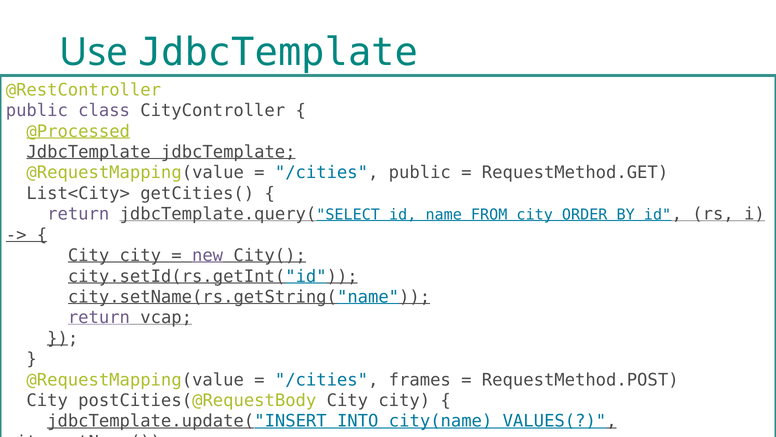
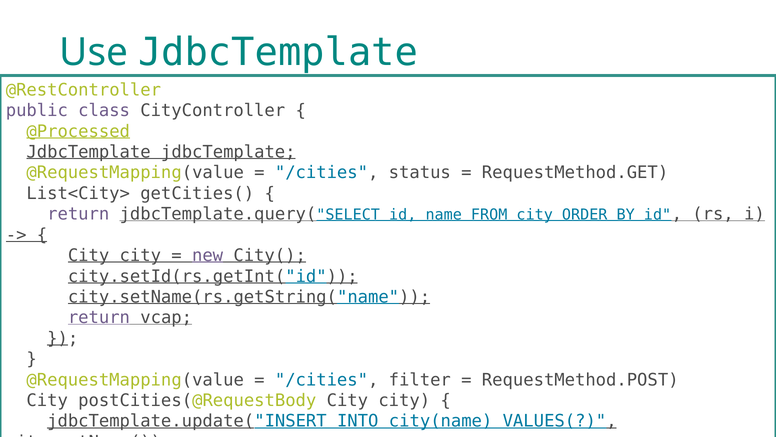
/cities public: public -> status (420, 173)
frames: frames -> filter (420, 379)
